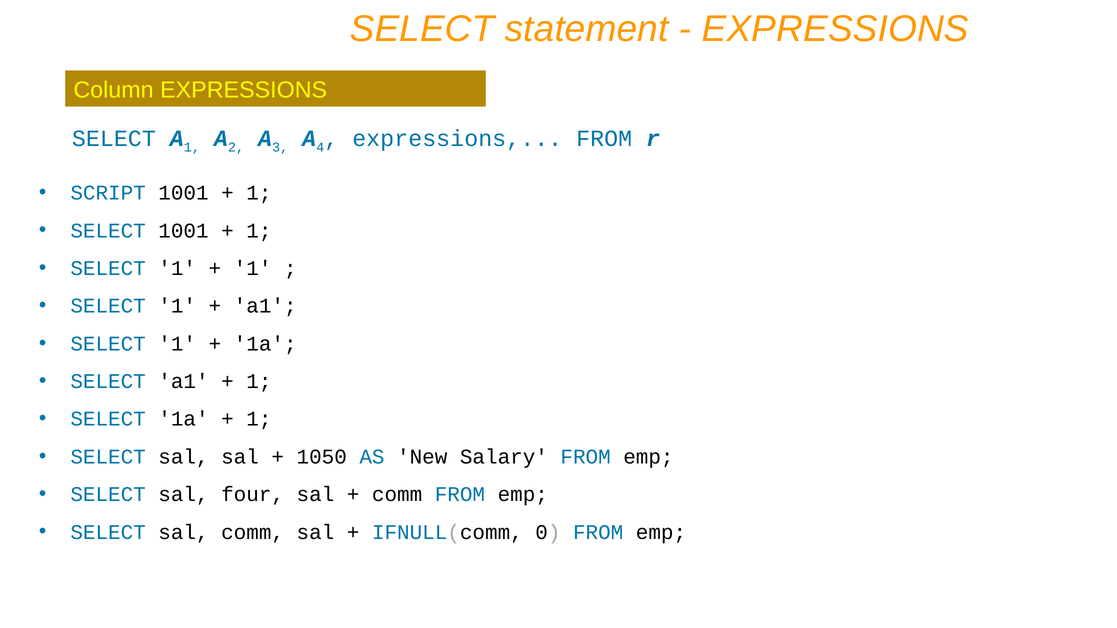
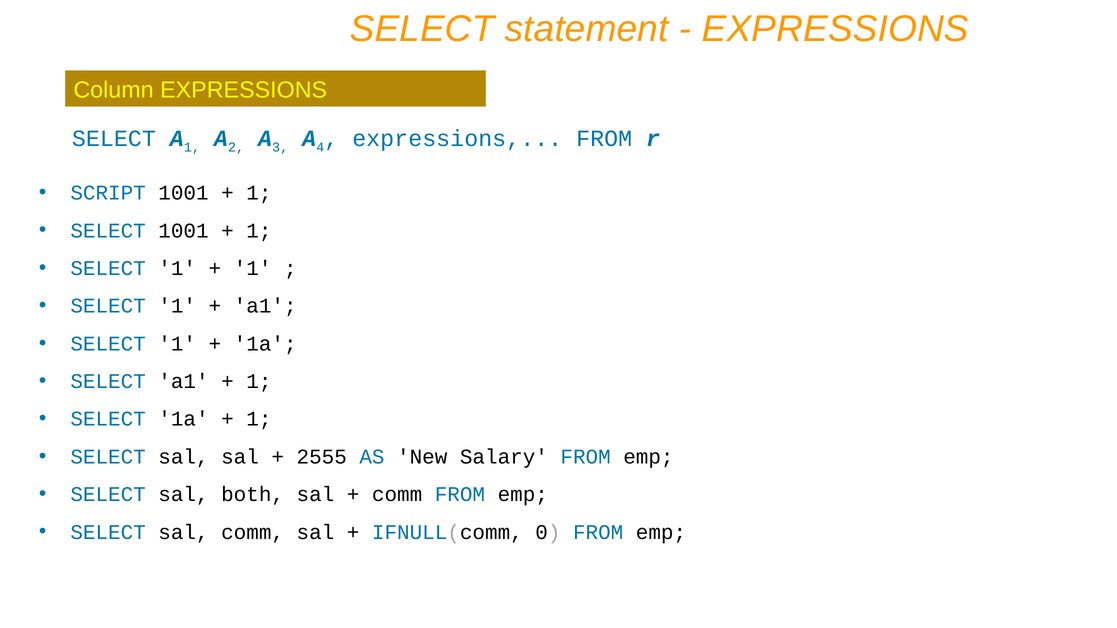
1050: 1050 -> 2555 (322, 457)
four: four -> both (253, 495)
